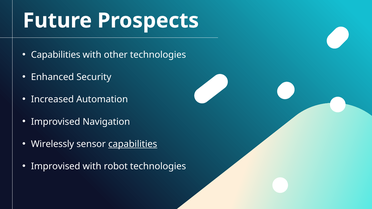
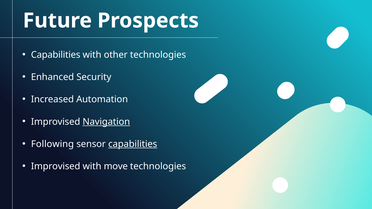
Navigation underline: none -> present (106, 122)
Wirelessly: Wirelessly -> Following (52, 144)
robot: robot -> move (116, 166)
